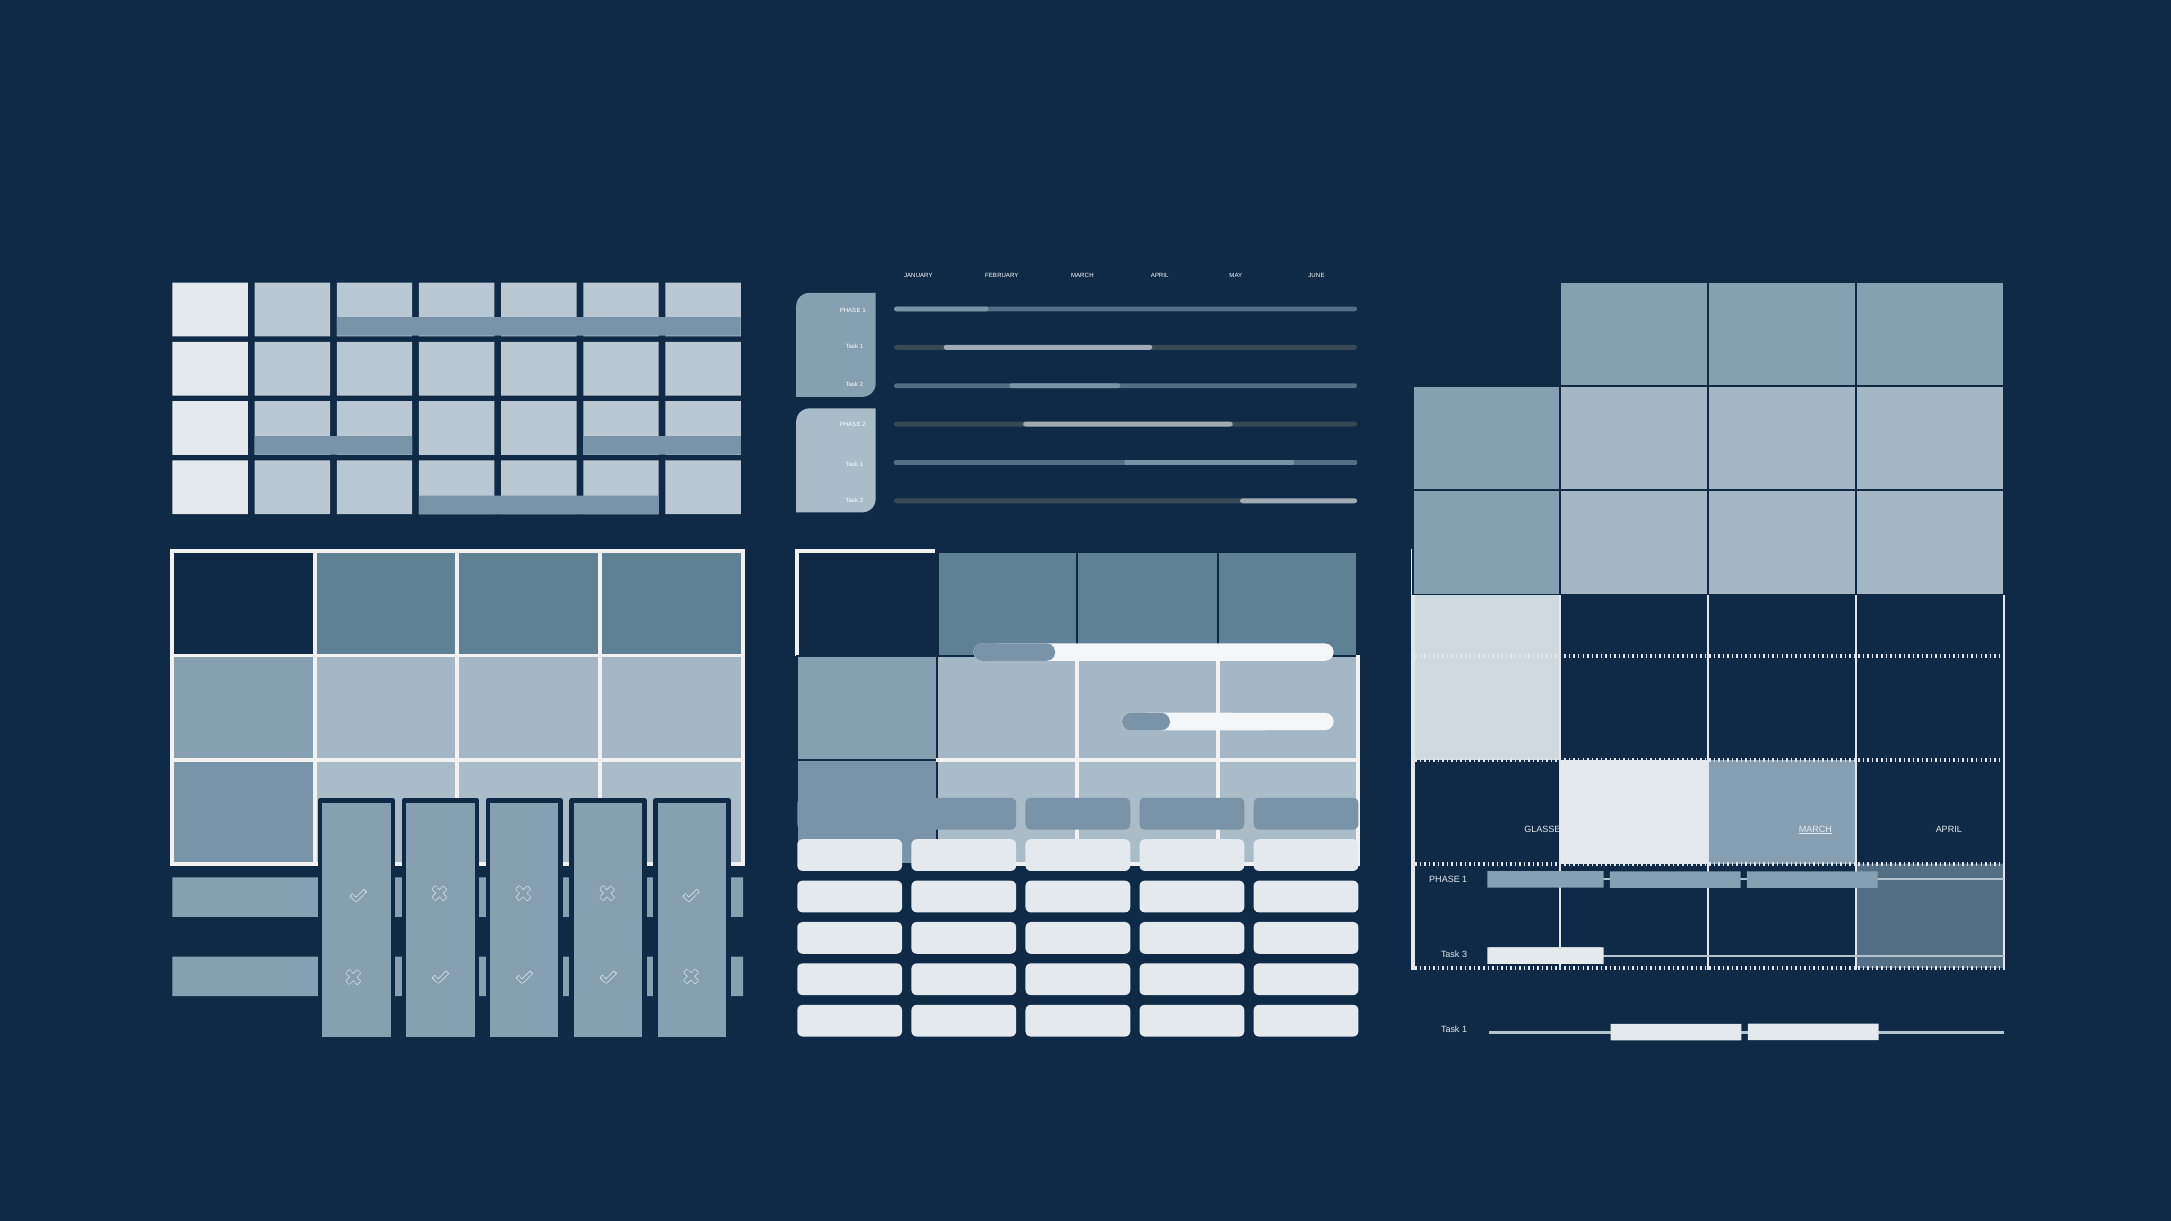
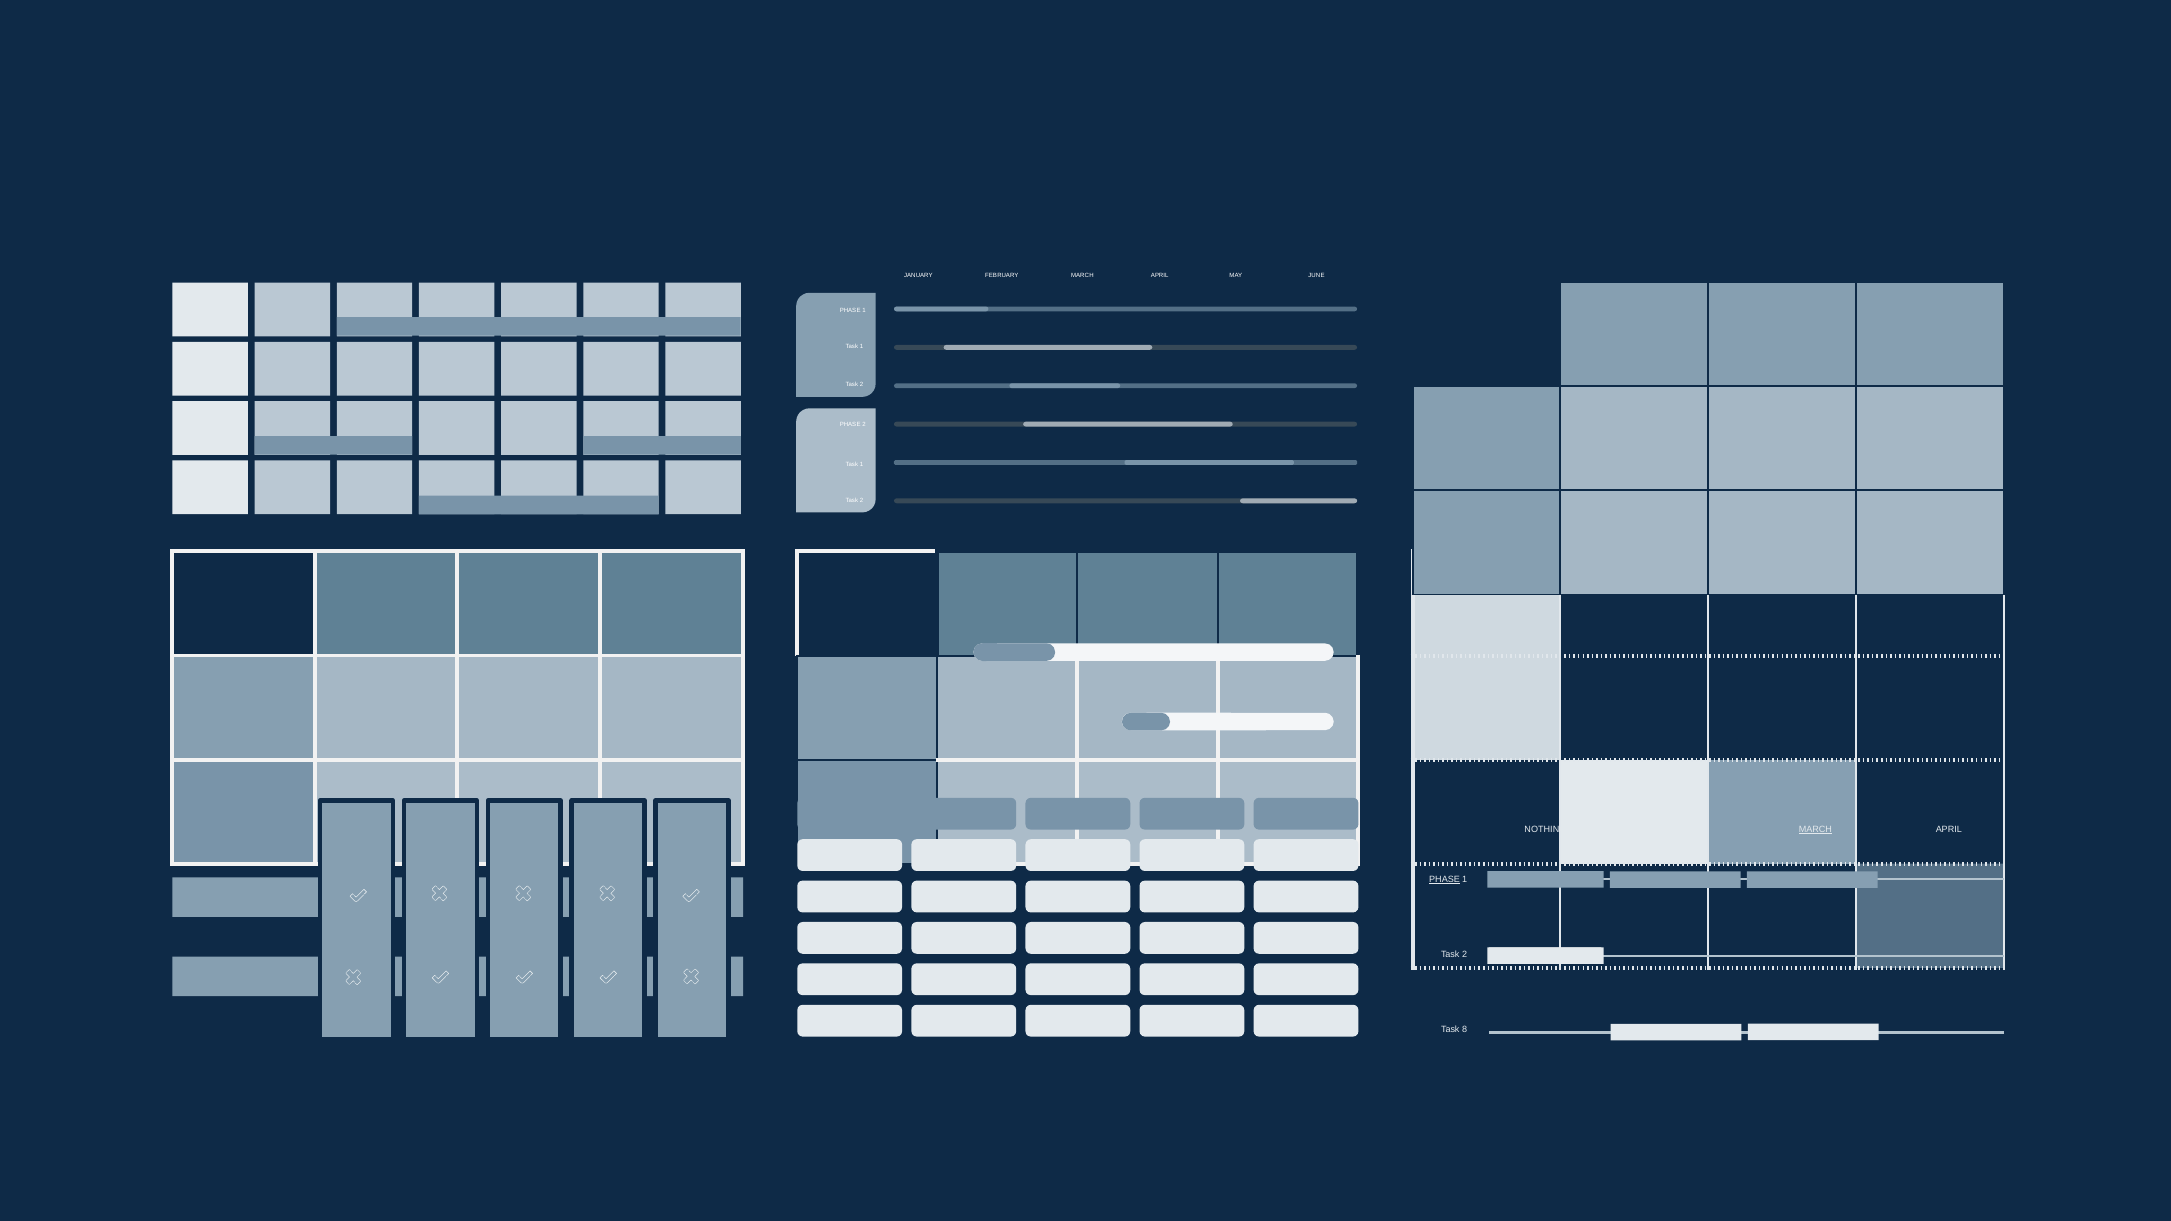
GLASSES: GLASSES -> NOTHING (1545, 830)
PHASE underline: none -> present (1445, 880)
3: 3 -> 2 (1465, 955)
1: 1 -> 8 (1465, 1030)
